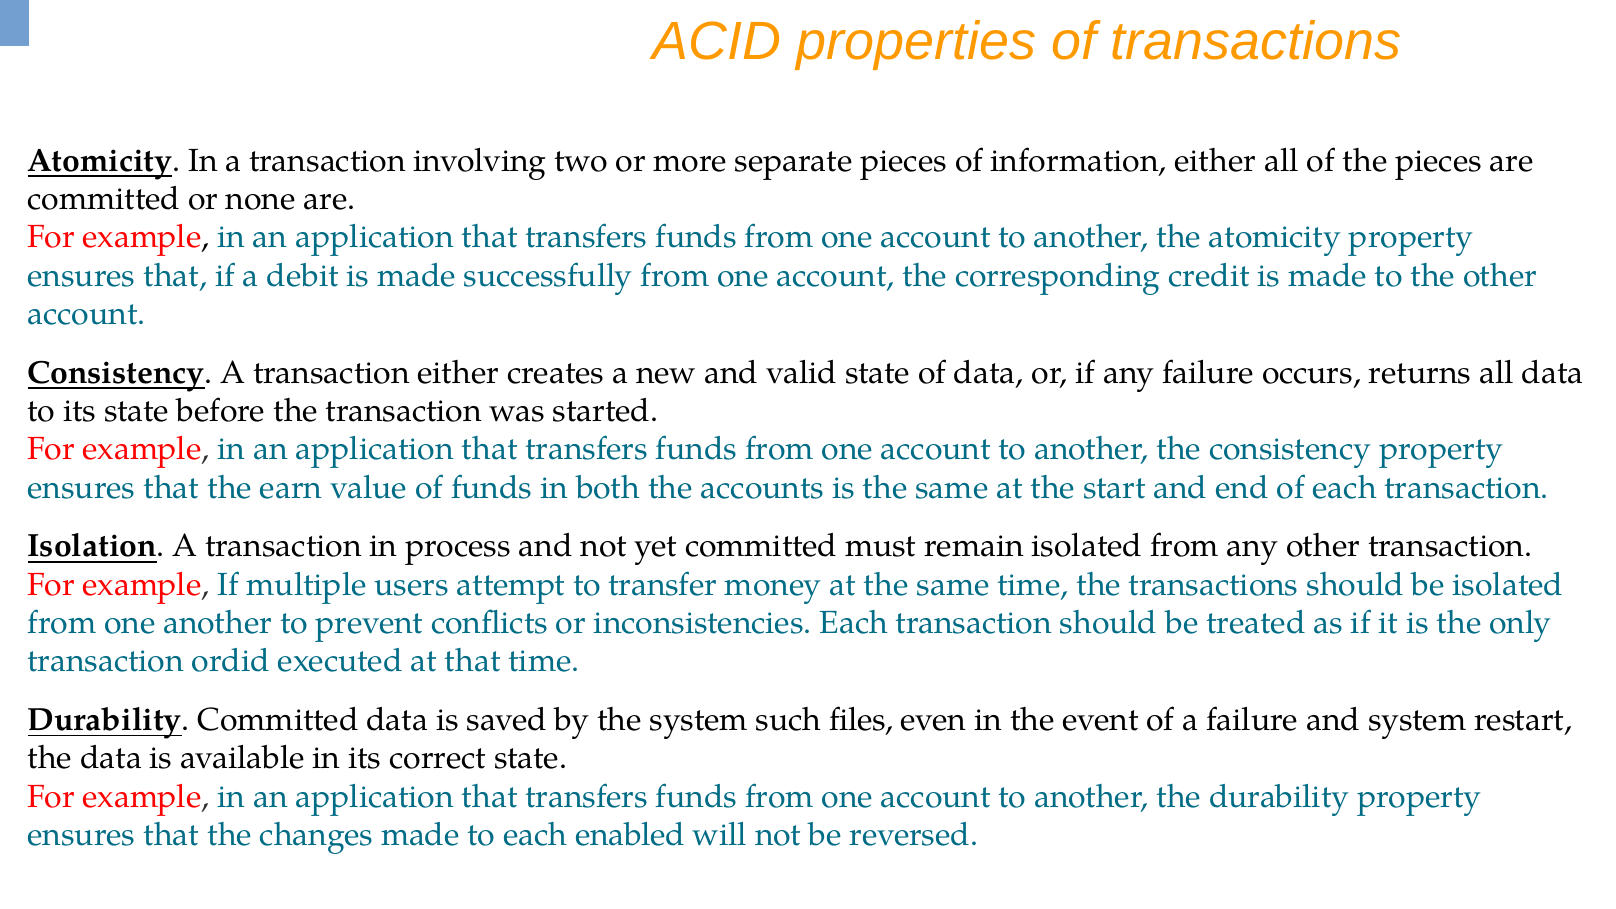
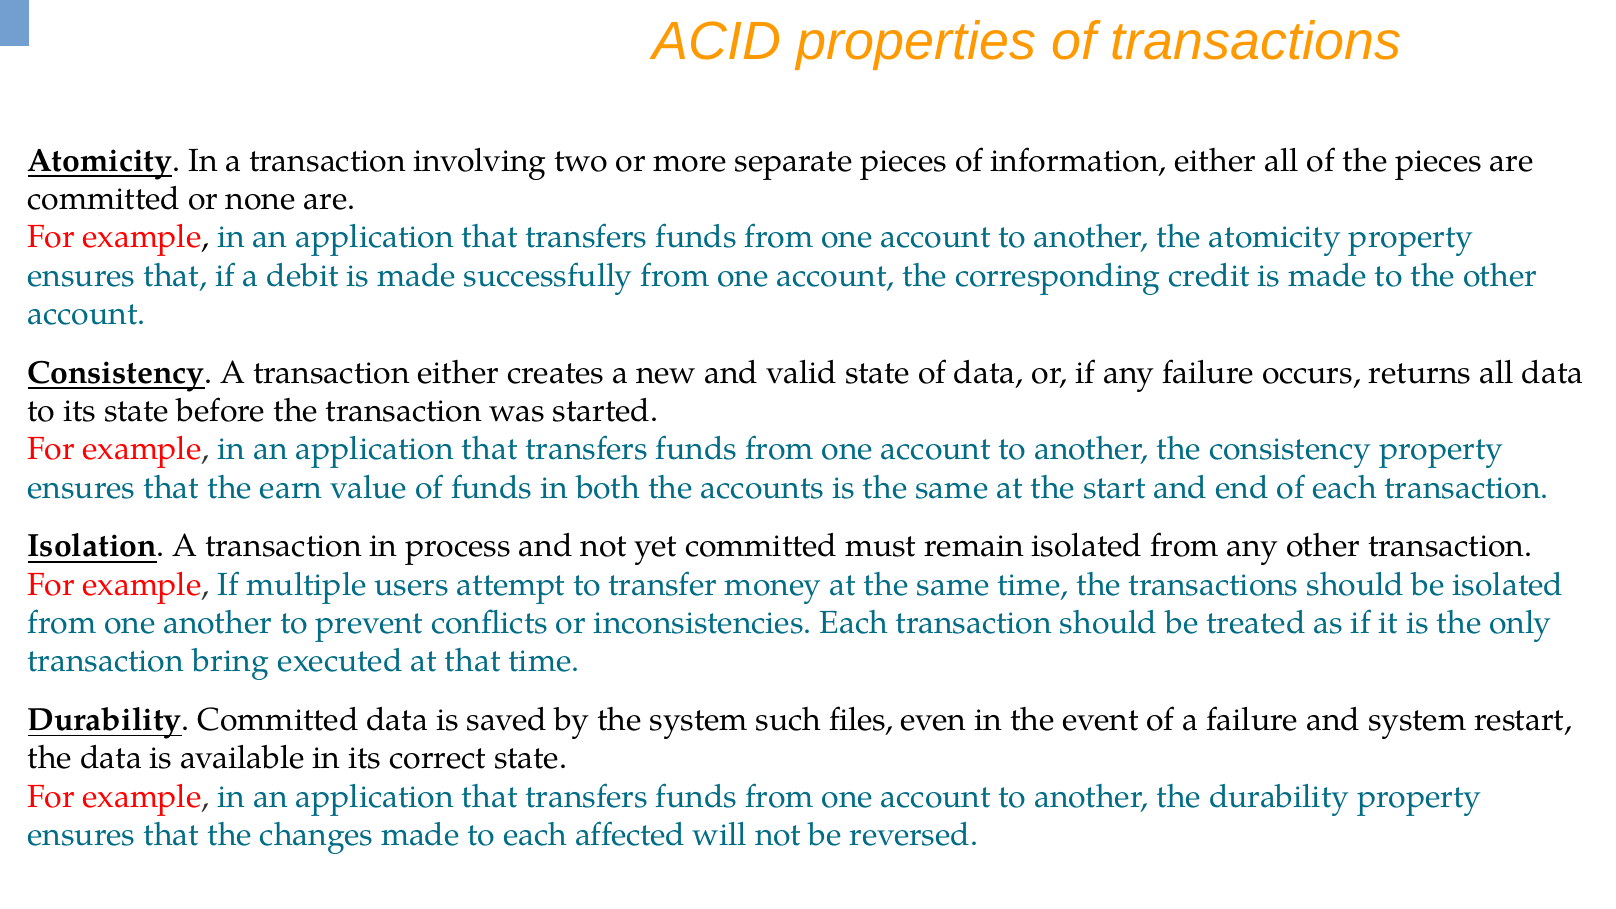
ordid: ordid -> bring (231, 661)
enabled: enabled -> affected (630, 835)
